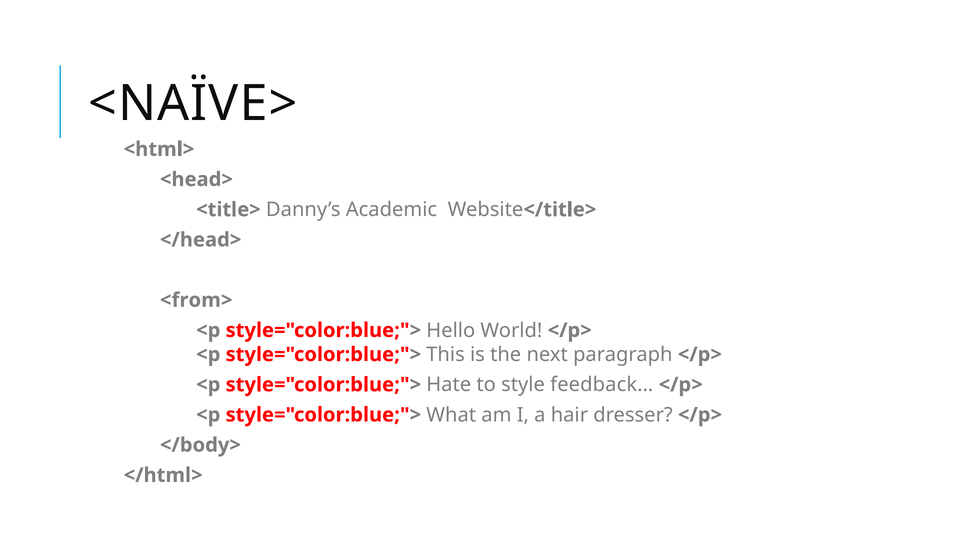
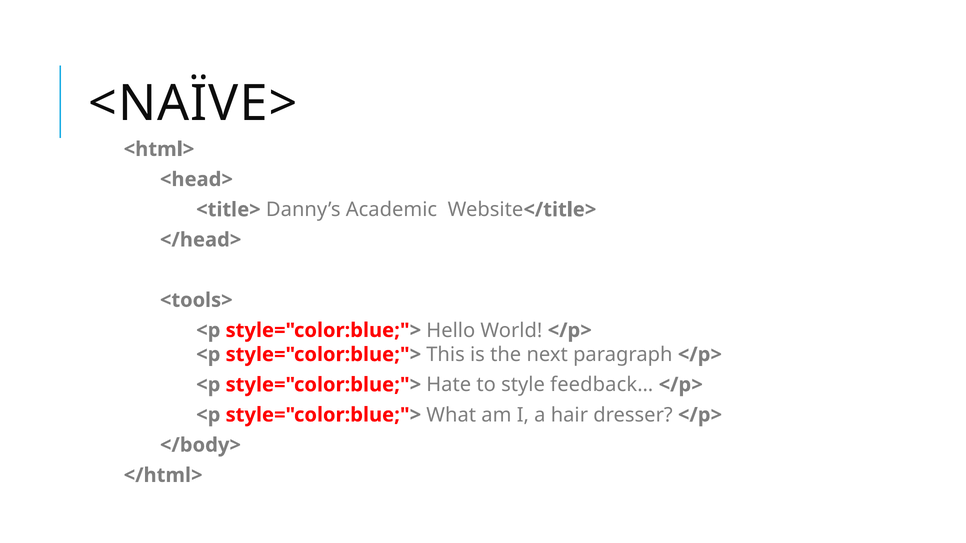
<from>: <from> -> <tools> (196, 300)
